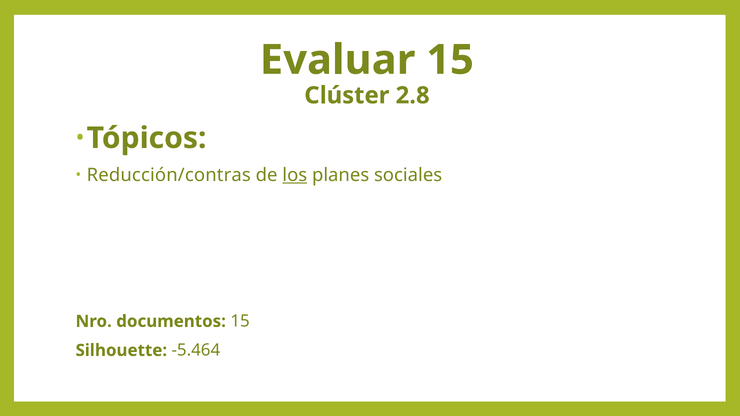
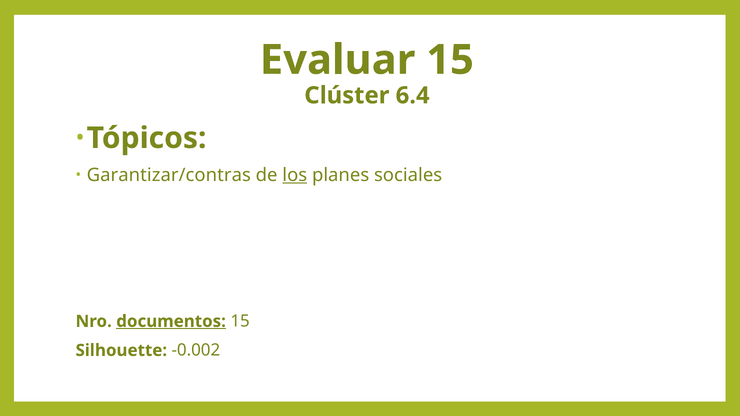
2.8: 2.8 -> 6.4 (413, 96)
Reducción/contras: Reducción/contras -> Garantizar/contras (169, 175)
documentos underline: none -> present (171, 322)
-5.464: -5.464 -> -0.002 (196, 351)
